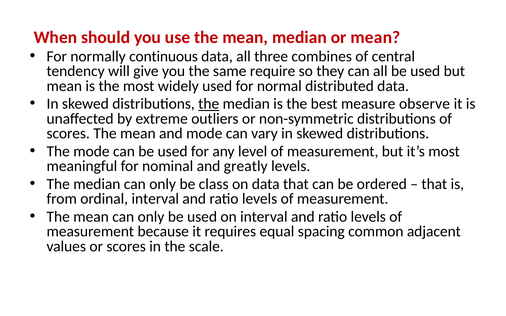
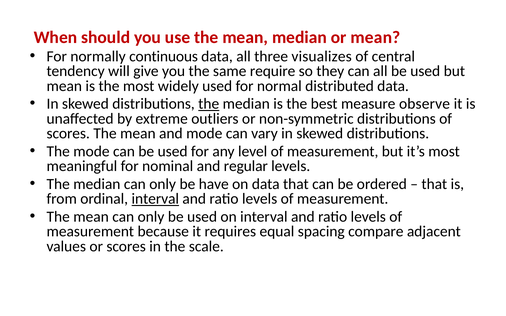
combines: combines -> visualizes (322, 56)
greatly: greatly -> regular (246, 166)
class: class -> have (214, 184)
interval underline: none -> present (155, 199)
common: common -> compare (376, 232)
